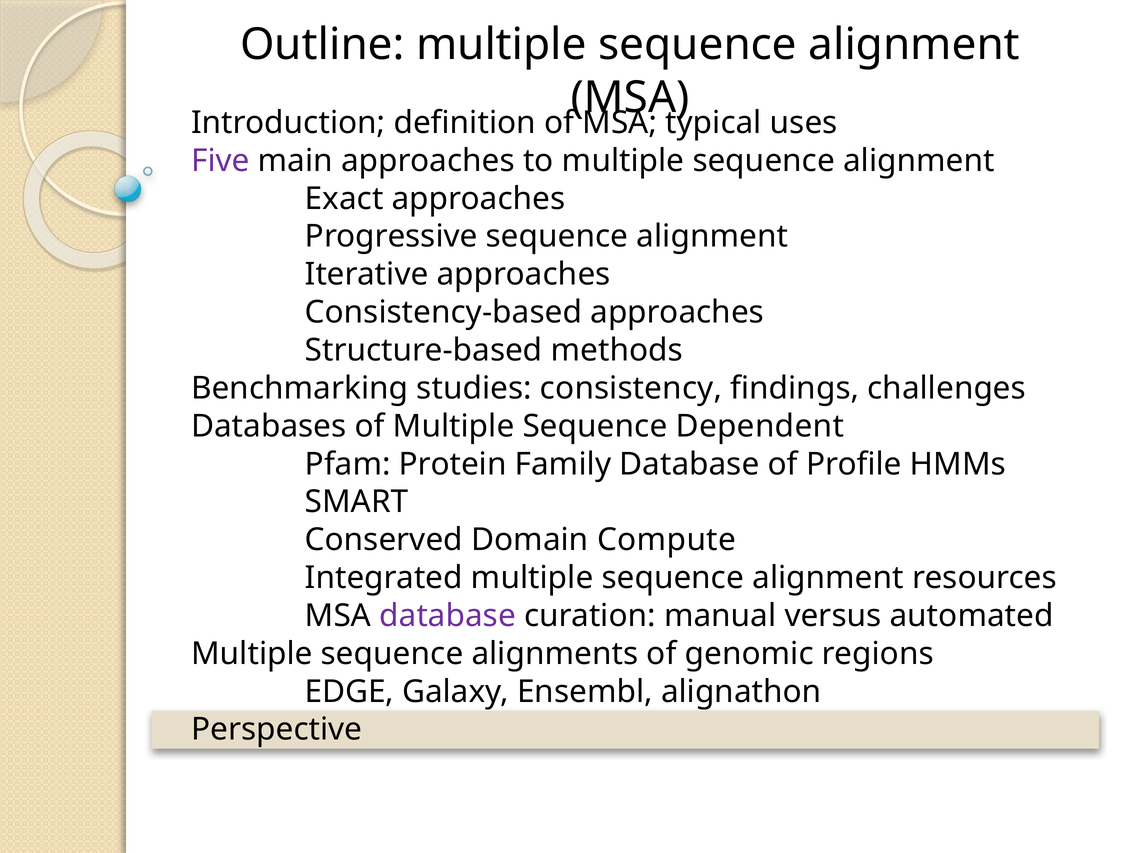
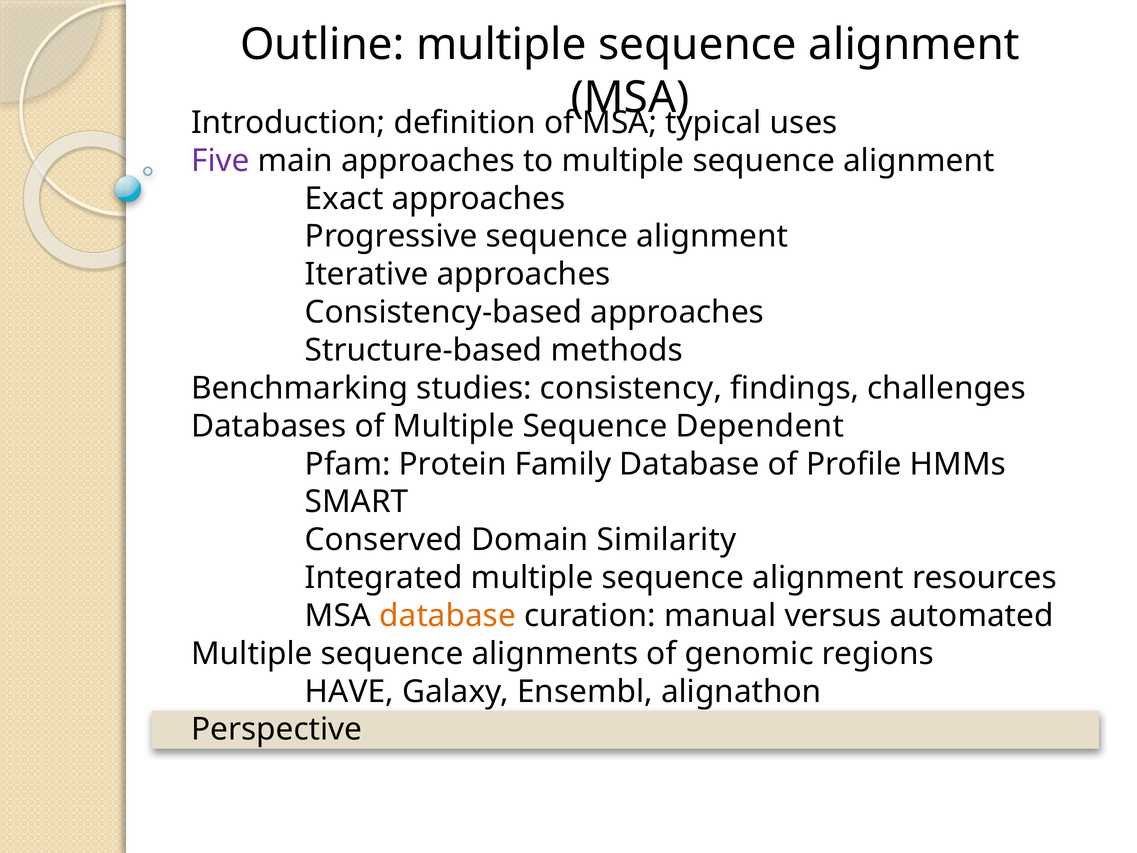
Compute: Compute -> Similarity (667, 540)
database colour: purple -> orange (448, 616)
EDGE: EDGE -> HAVE (349, 691)
